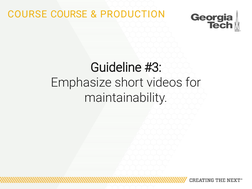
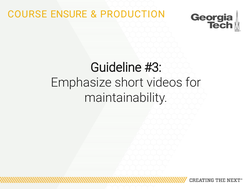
COURSE COURSE: COURSE -> ENSURE (69, 14)
